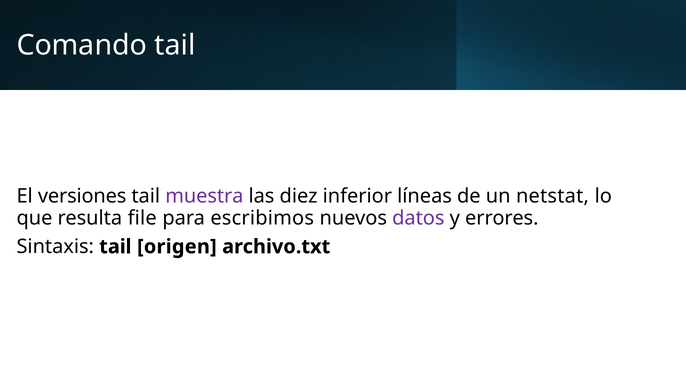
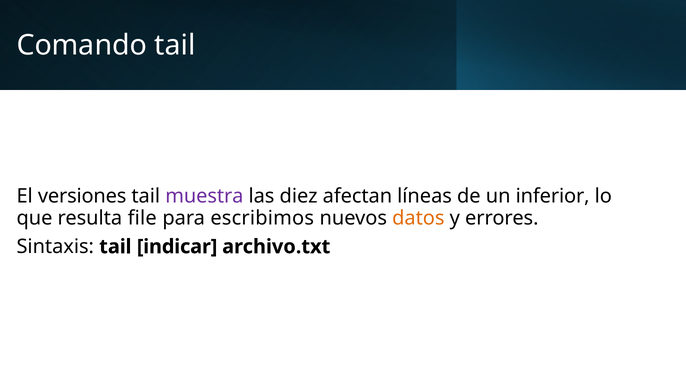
inferior: inferior -> afectan (357, 196)
netstat: netstat -> inferior (553, 196)
datos colour: purple -> orange (418, 218)
origen: origen -> indicar (177, 247)
